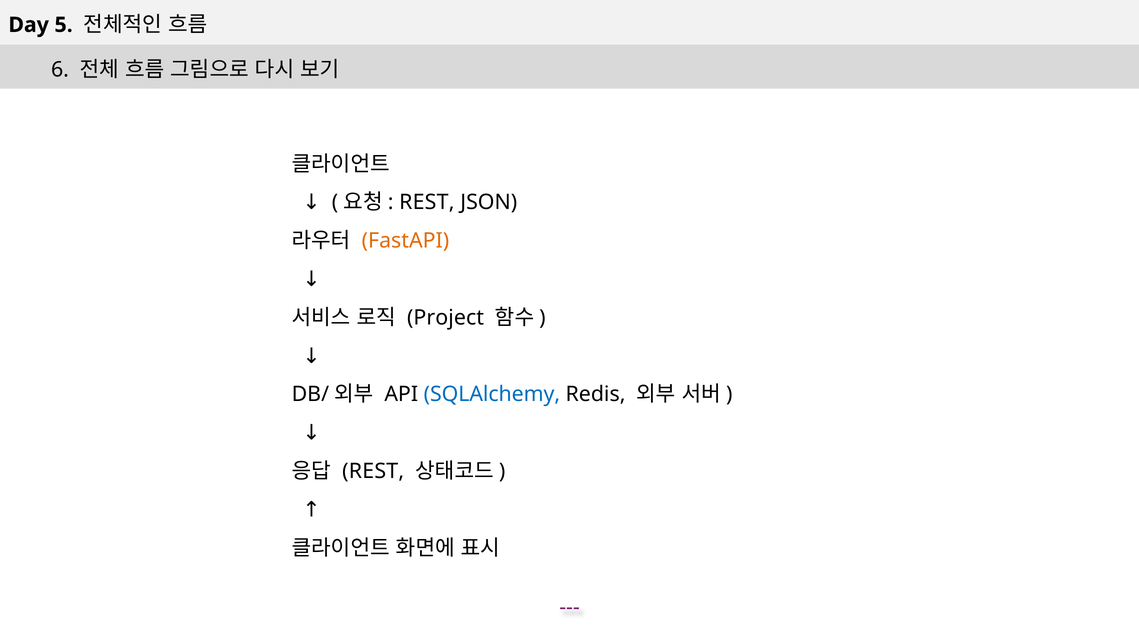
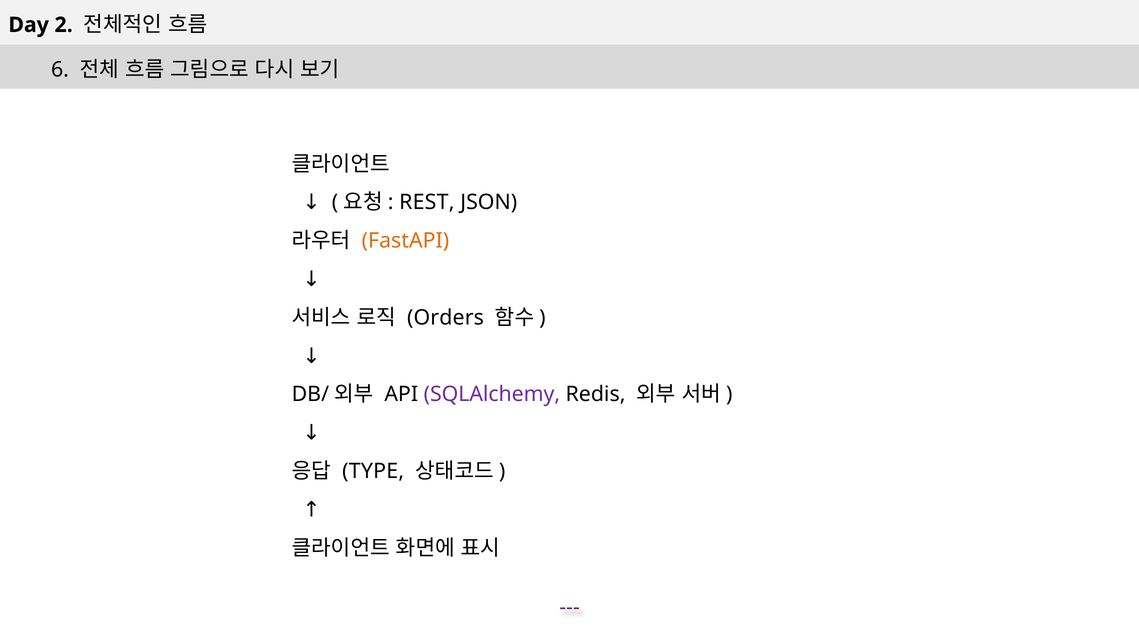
5: 5 -> 2 (64, 25)
Project: Project -> Orders (445, 318)
SQLAlchemy colour: blue -> purple (492, 395)
REST: REST -> TYPE (373, 472)
